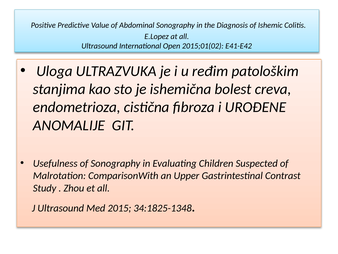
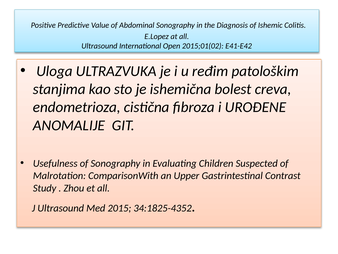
34:1825-1348: 34:1825-1348 -> 34:1825-4352 (163, 208)
